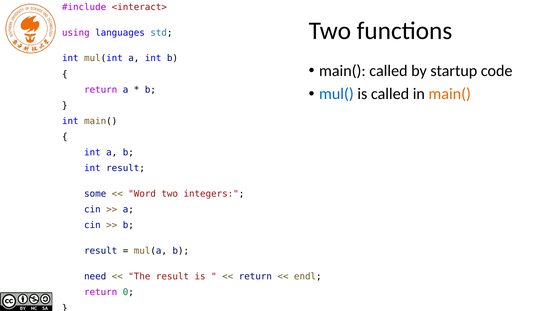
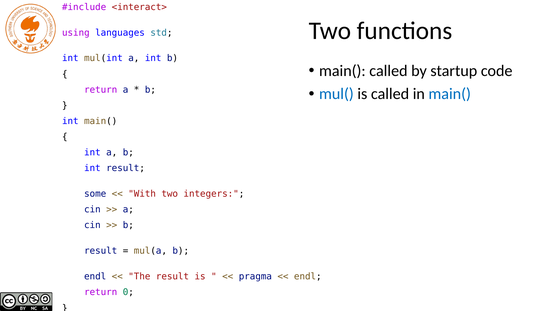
main( colour: orange -> blue (450, 94)
Word: Word -> With (142, 194)
need: need -> endl (95, 276)
return: return -> pragma (255, 276)
